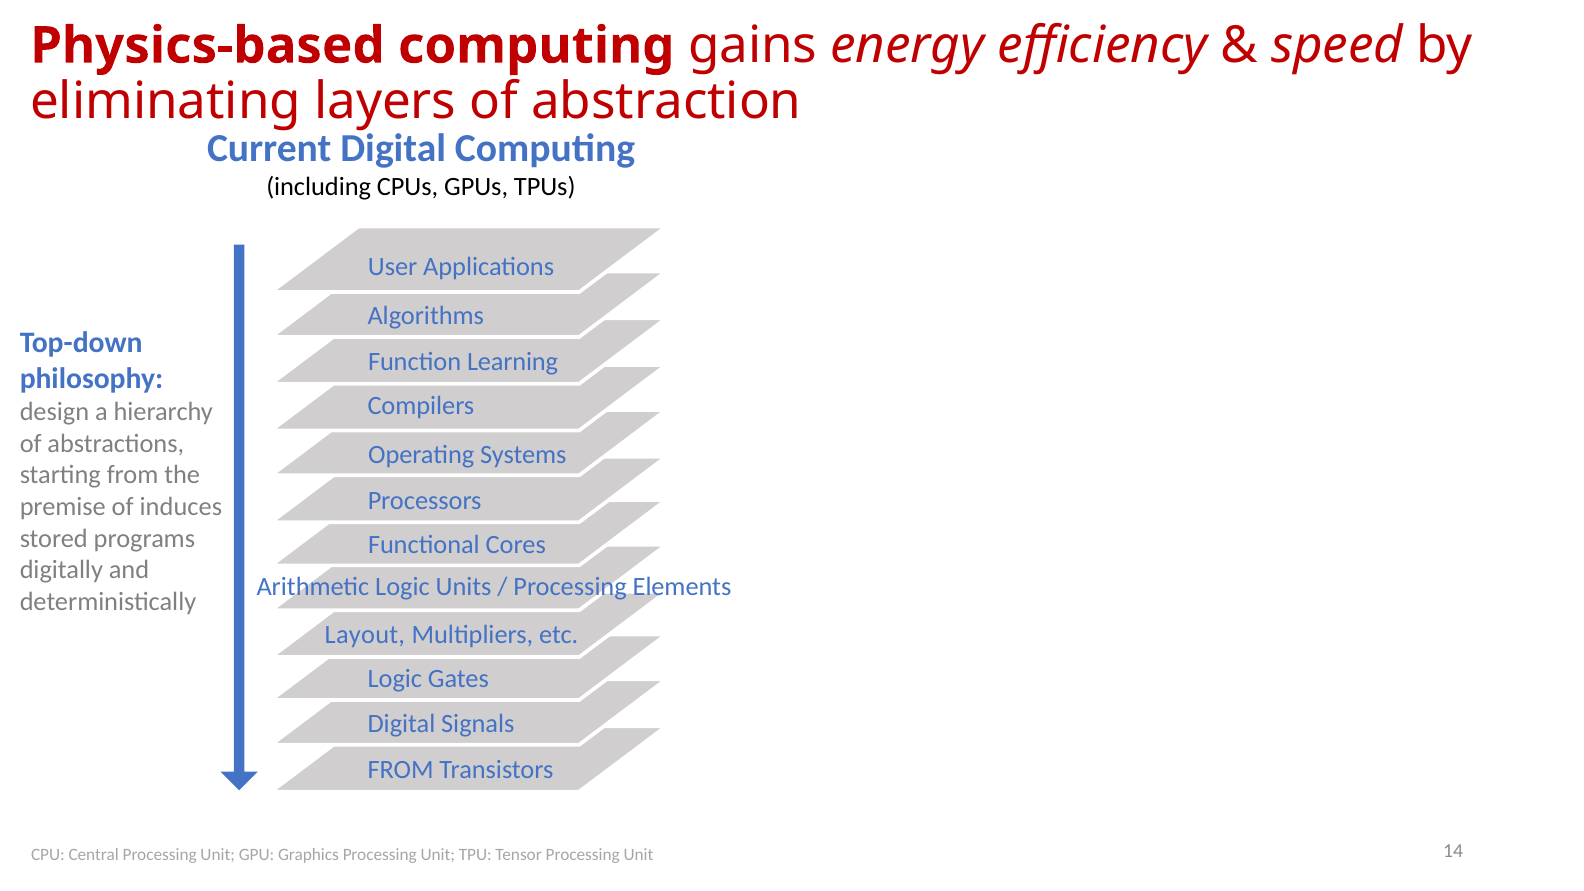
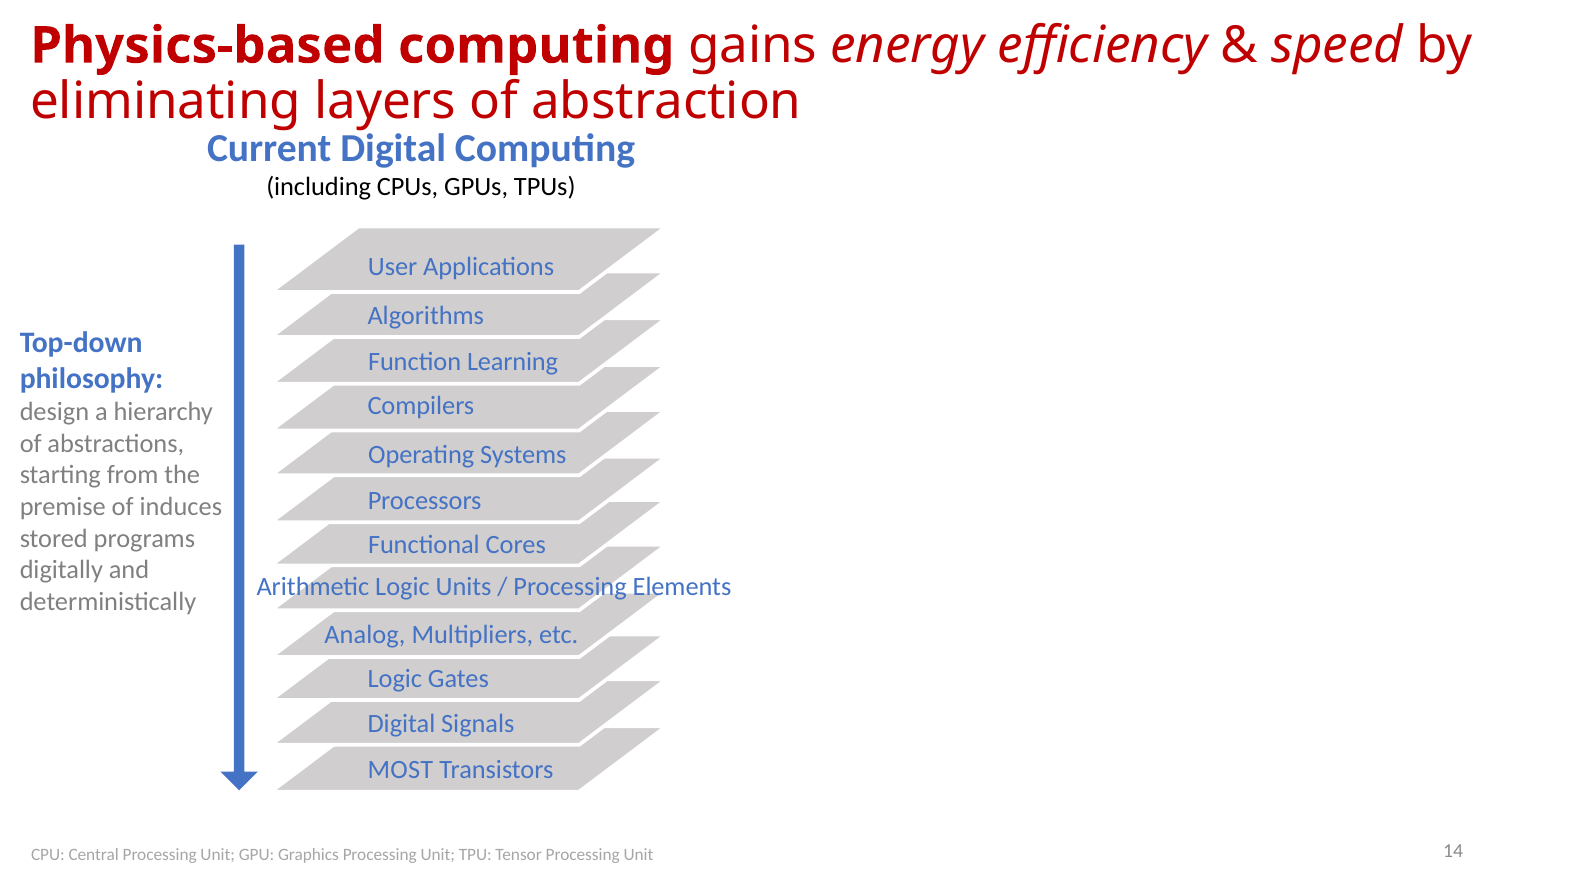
Layout: Layout -> Analog (365, 635)
FROM: FROM -> MOST (400, 770)
